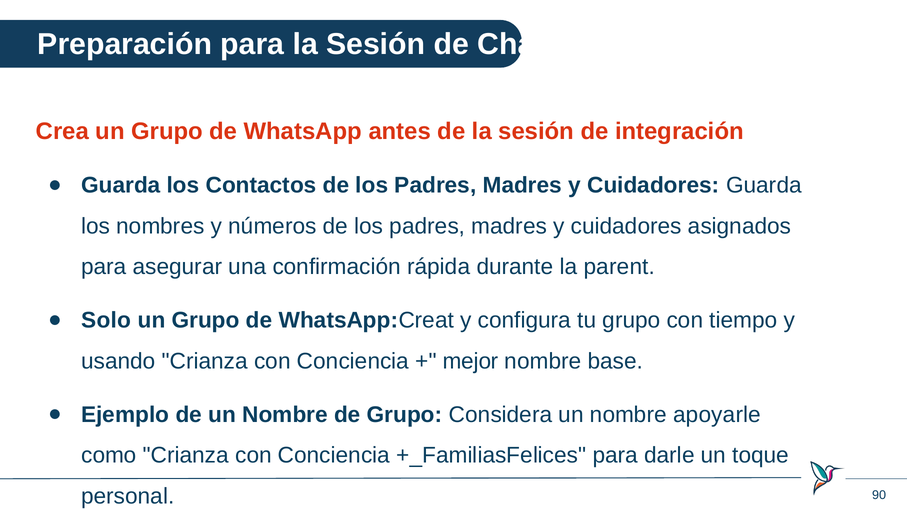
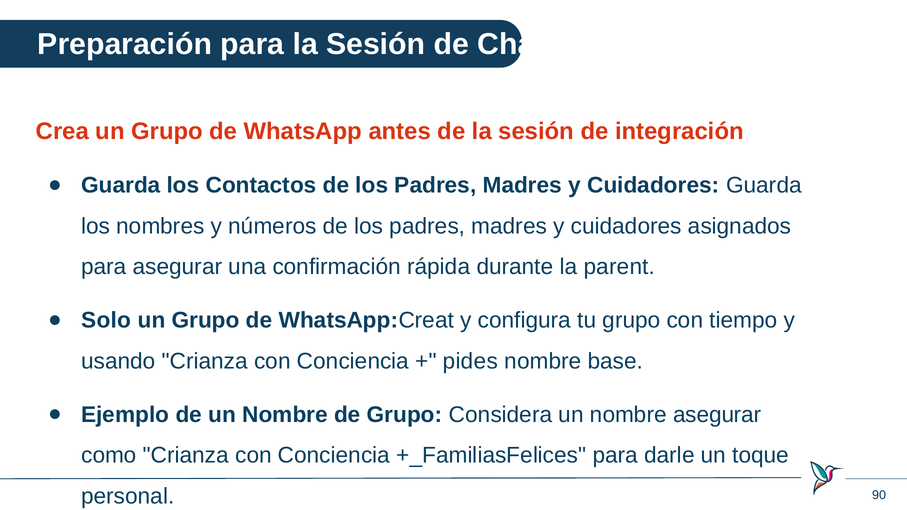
mejor: mejor -> pides (470, 361)
nombre apoyarle: apoyarle -> asegurar (717, 415)
